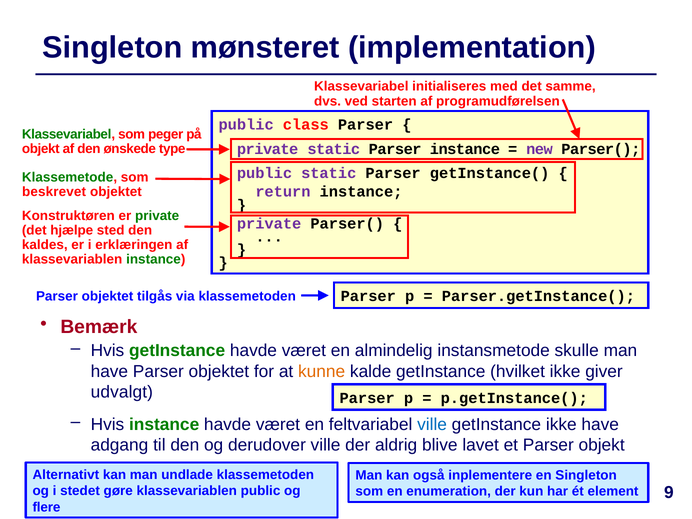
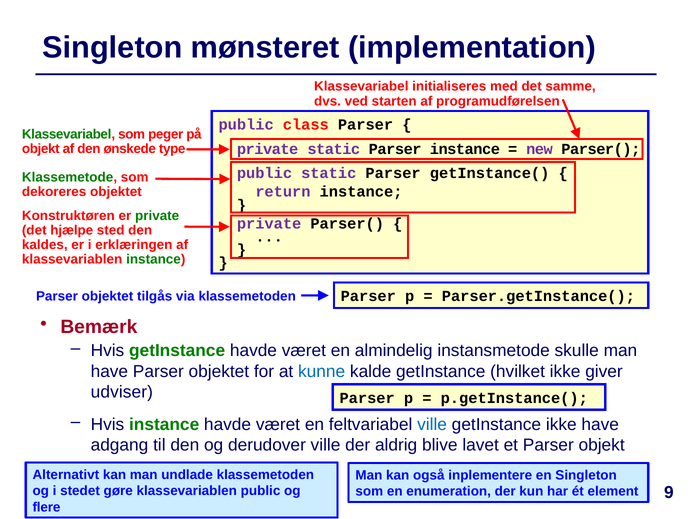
beskrevet: beskrevet -> dekoreres (54, 192)
kunne colour: orange -> blue (322, 371)
udvalgt: udvalgt -> udviser (122, 392)
